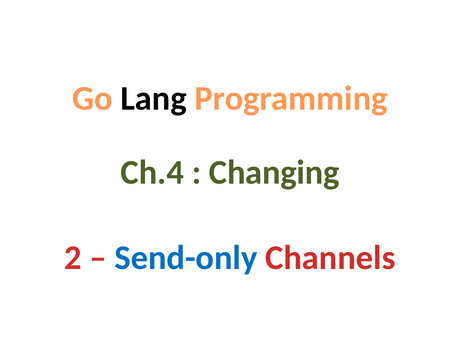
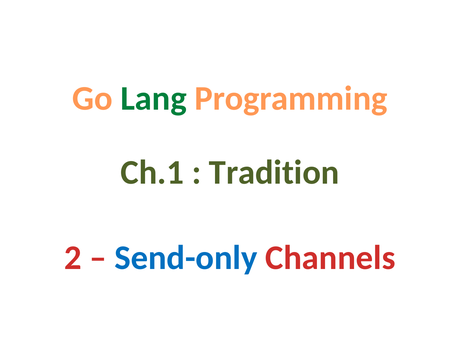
Lang colour: black -> green (154, 98)
Ch.4: Ch.4 -> Ch.1 (152, 172)
Changing: Changing -> Tradition (274, 172)
